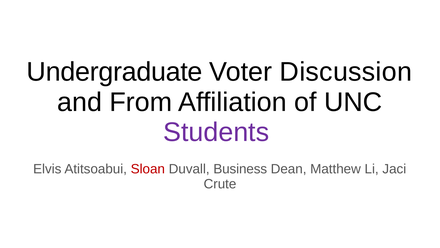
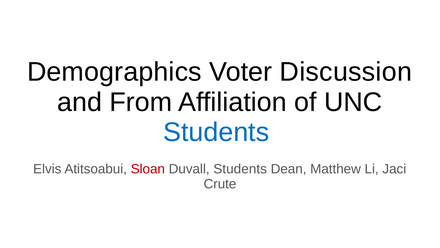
Undergraduate: Undergraduate -> Demographics (114, 72)
Students colour: purple -> blue (216, 132)
Duvall Business: Business -> Students (240, 169)
